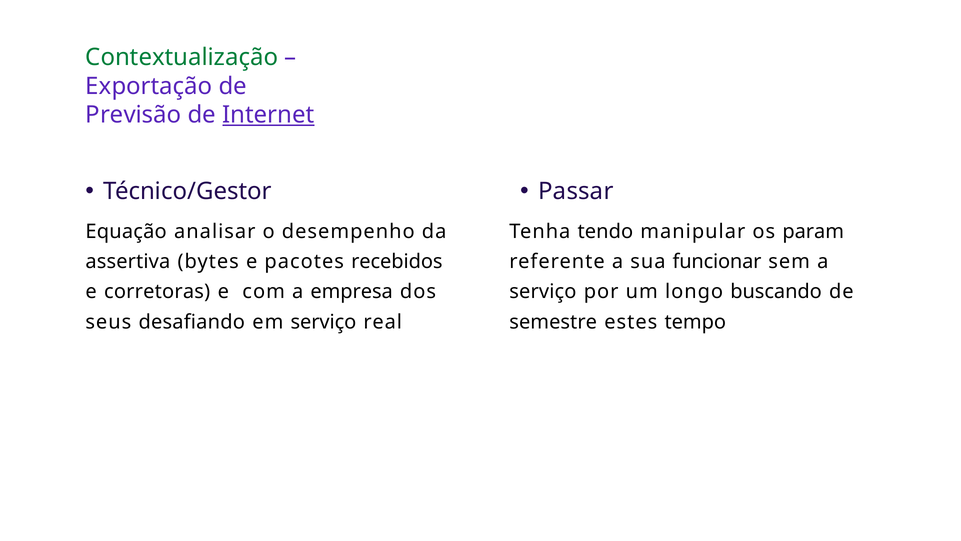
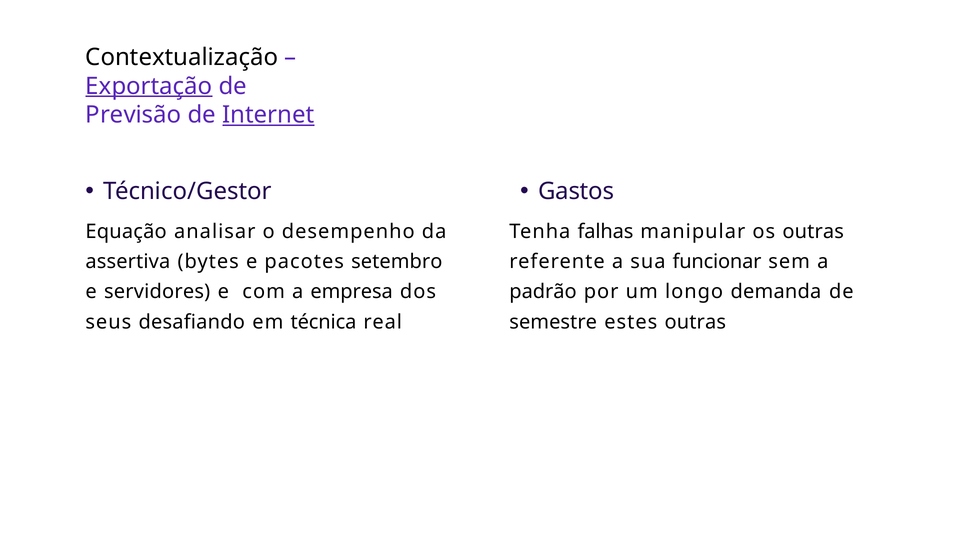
Contextualização colour: green -> black (182, 57)
Exportação underline: none -> present (149, 86)
Passar: Passar -> Gastos (576, 191)
tendo: tendo -> falhas (605, 231)
os param: param -> outras (813, 231)
recebidos: recebidos -> setembro (397, 261)
corretoras: corretoras -> servidores (157, 292)
serviço: serviço -> padrão (543, 292)
buscando: buscando -> demanda (776, 292)
em serviço: serviço -> técnica (323, 322)
estes tempo: tempo -> outras (695, 322)
